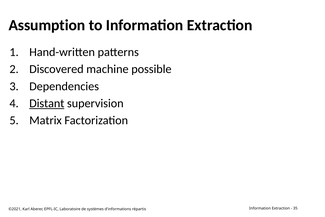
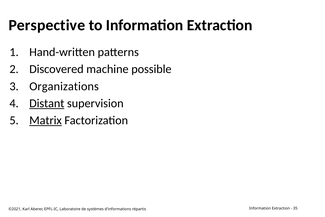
Assumption: Assumption -> Perspective (47, 25)
Dependencies: Dependencies -> Organizations (64, 86)
Matrix underline: none -> present (46, 120)
